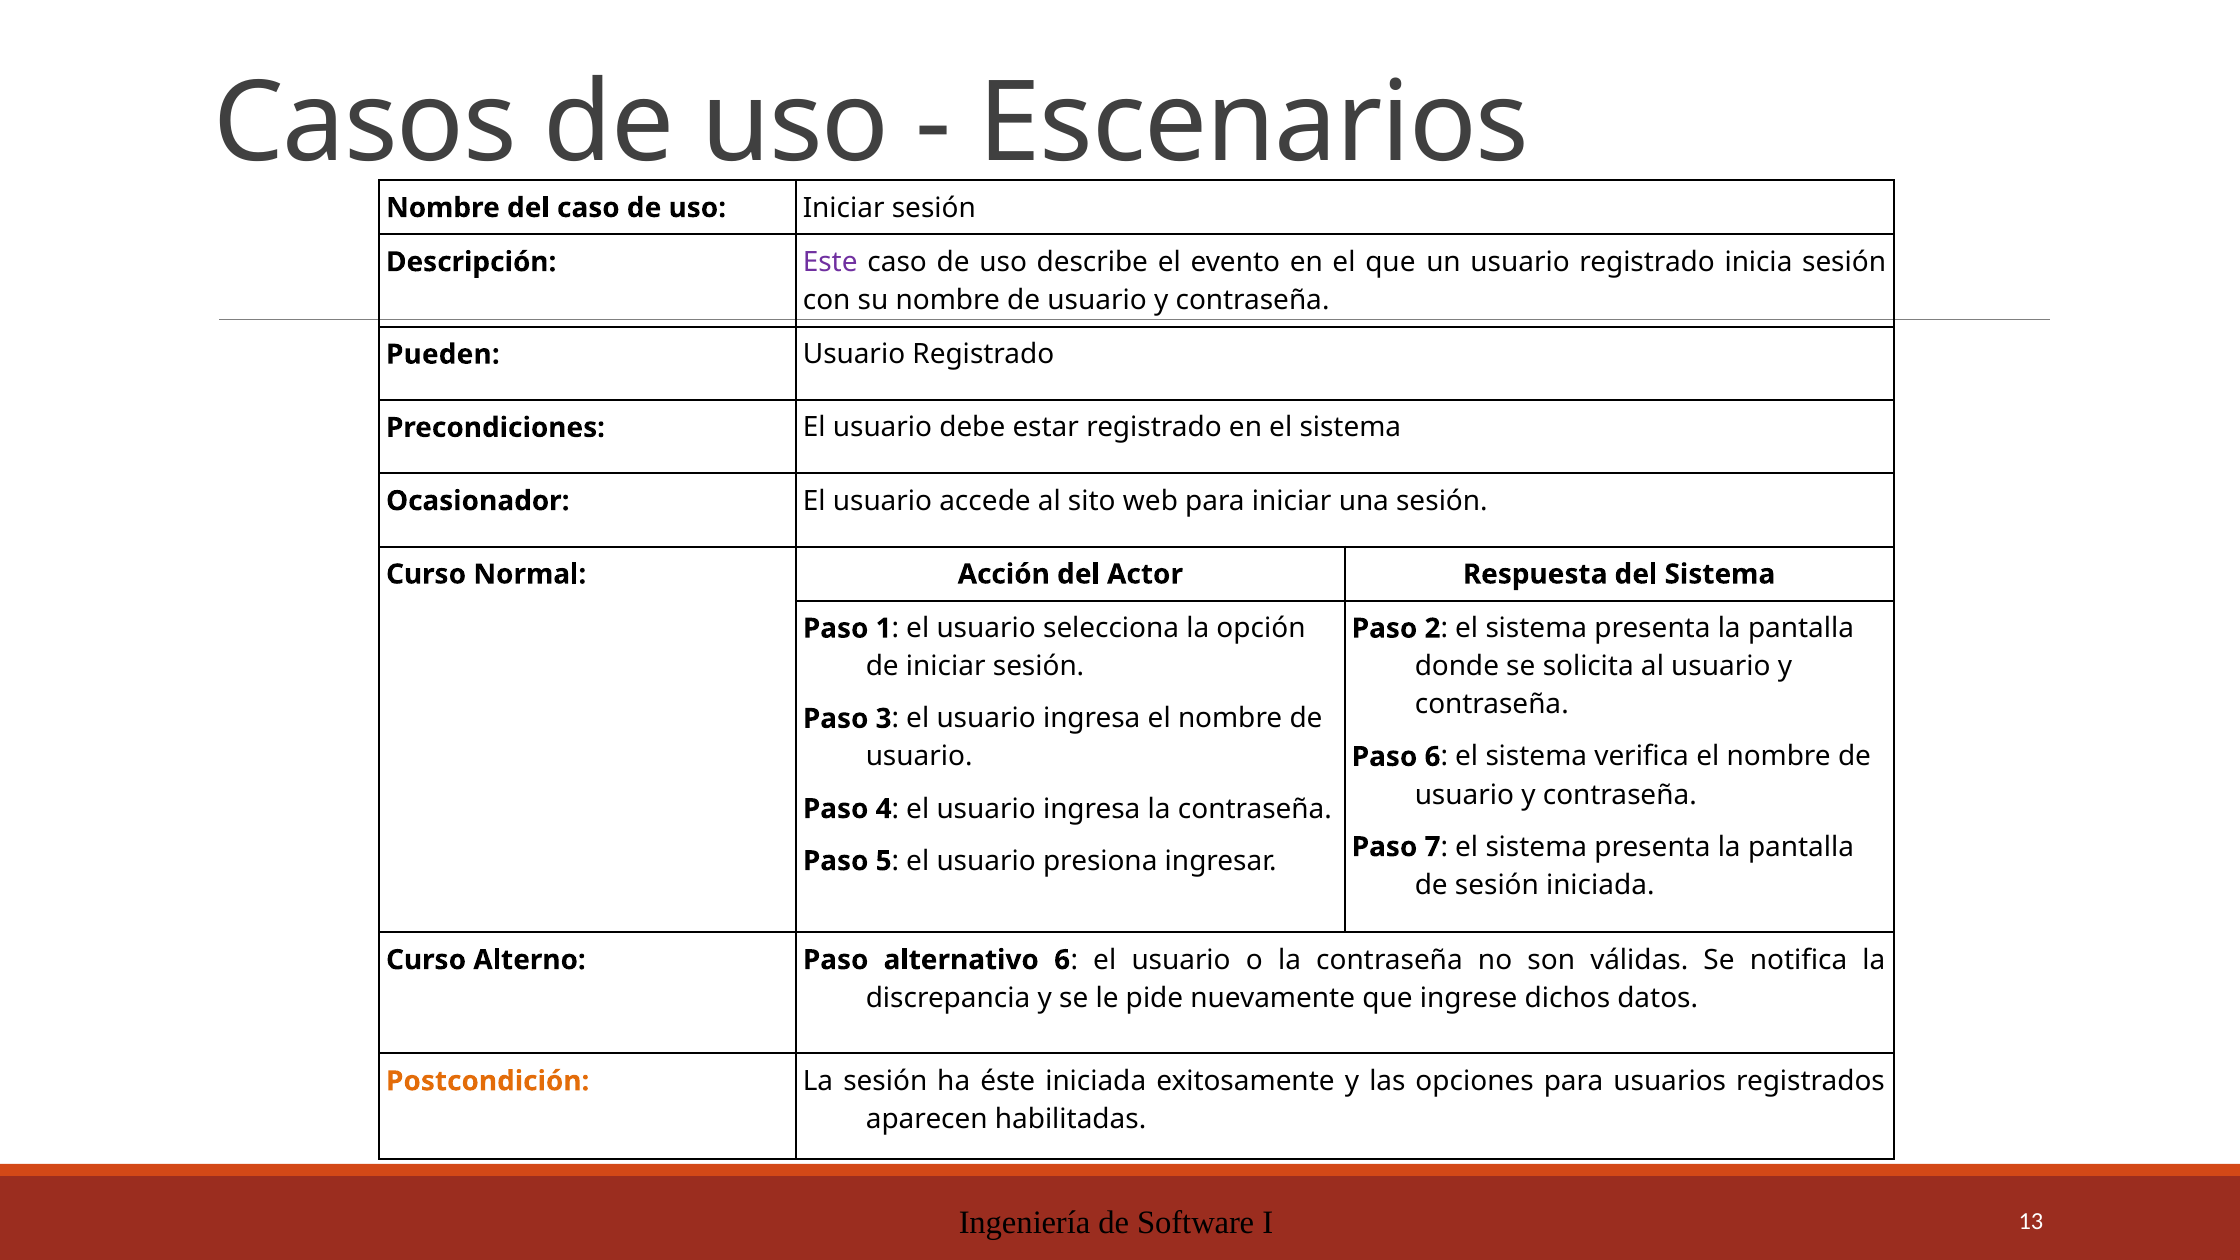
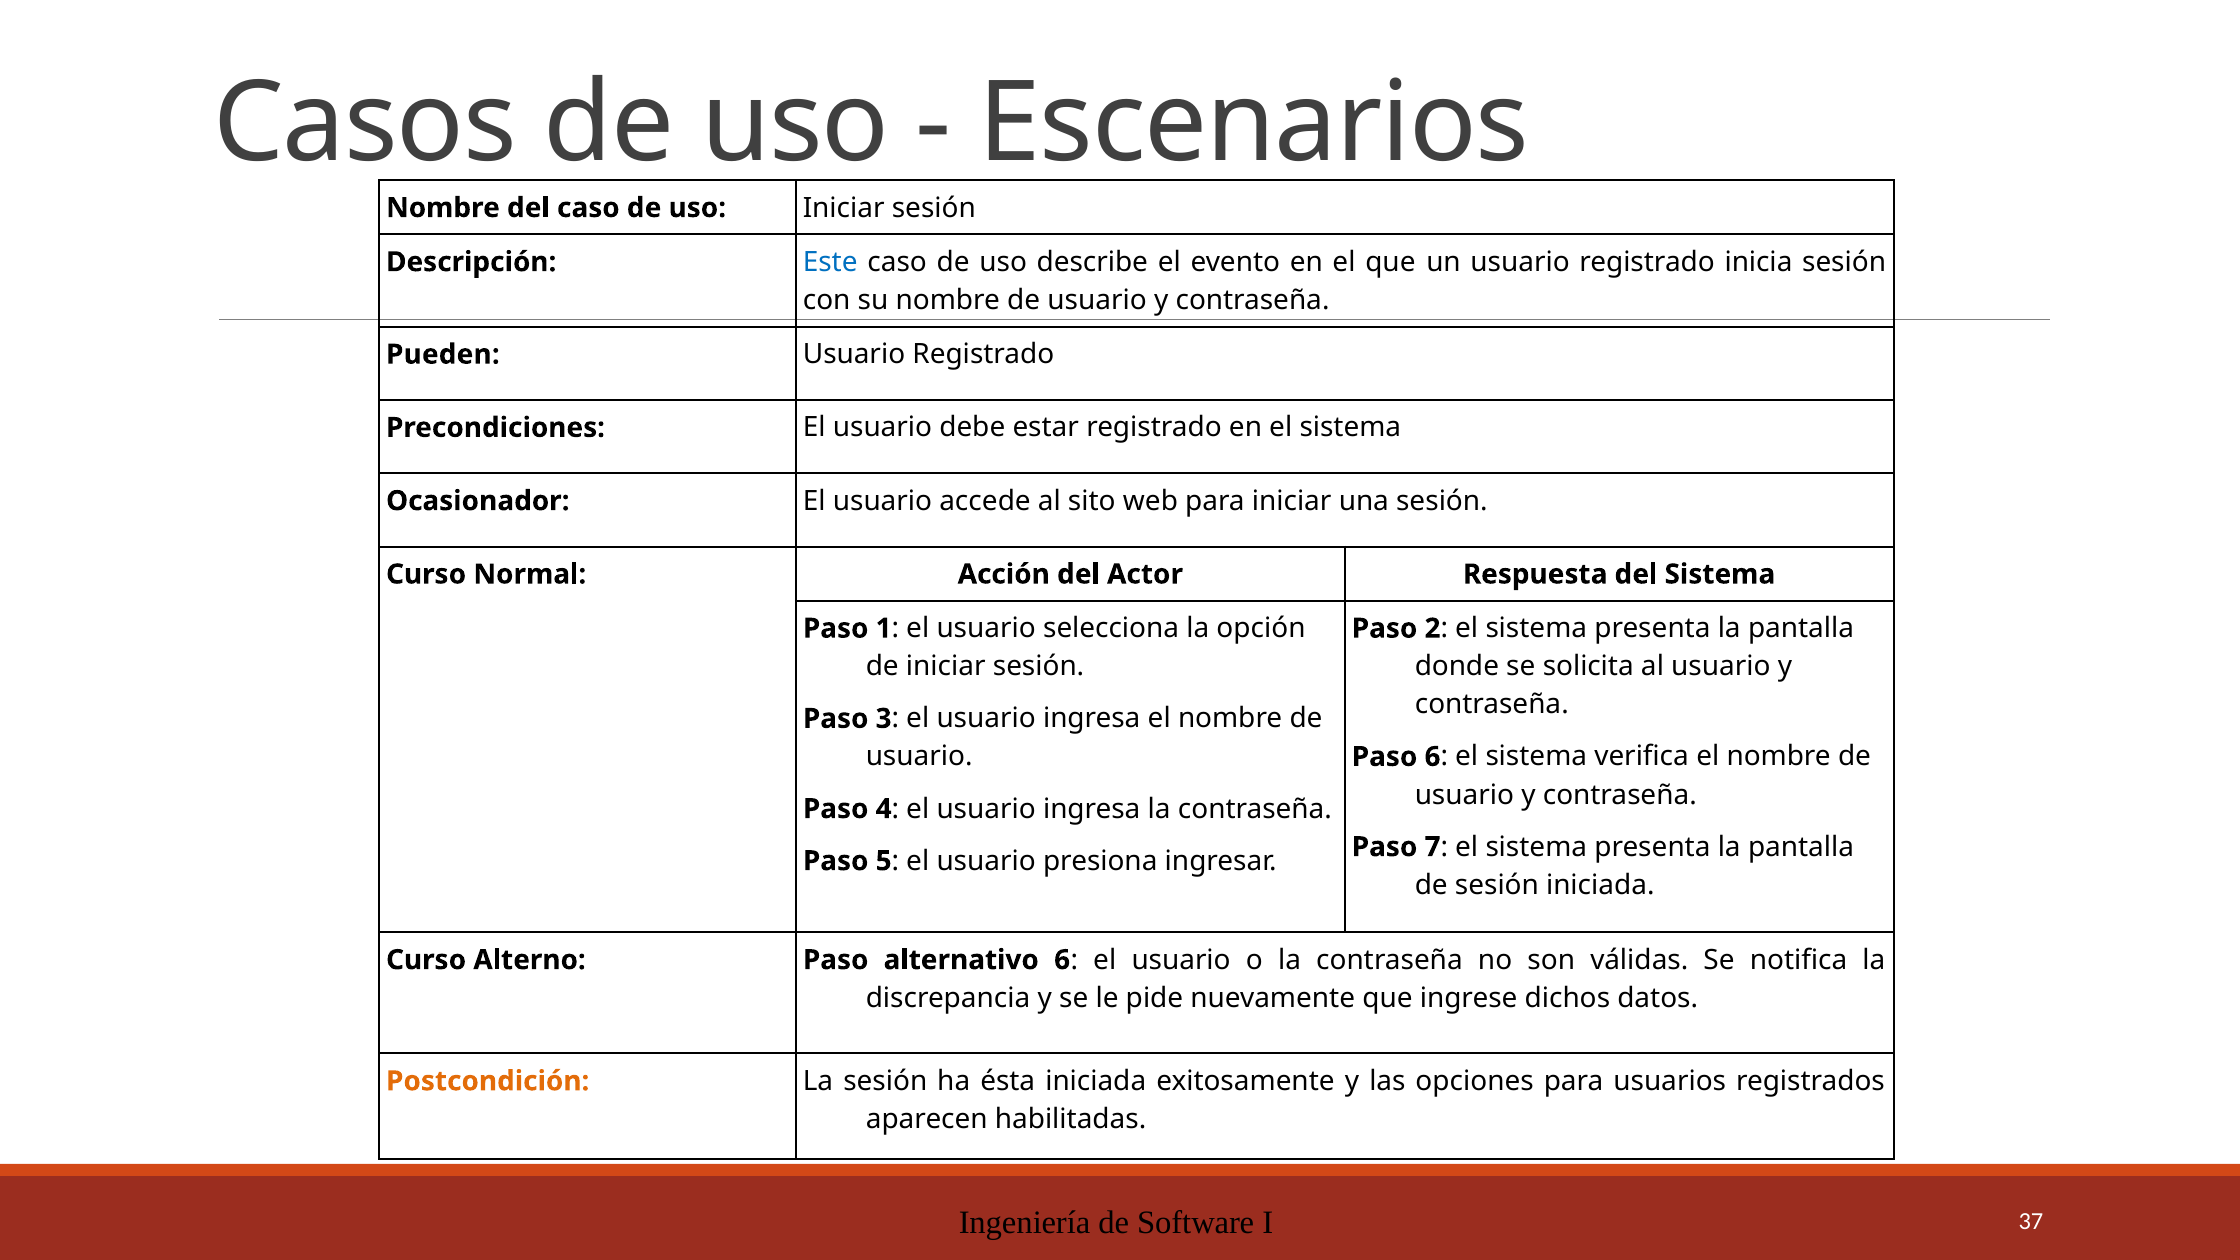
Este colour: purple -> blue (830, 262)
éste: éste -> ésta (1008, 1081)
13: 13 -> 37 (2031, 1222)
